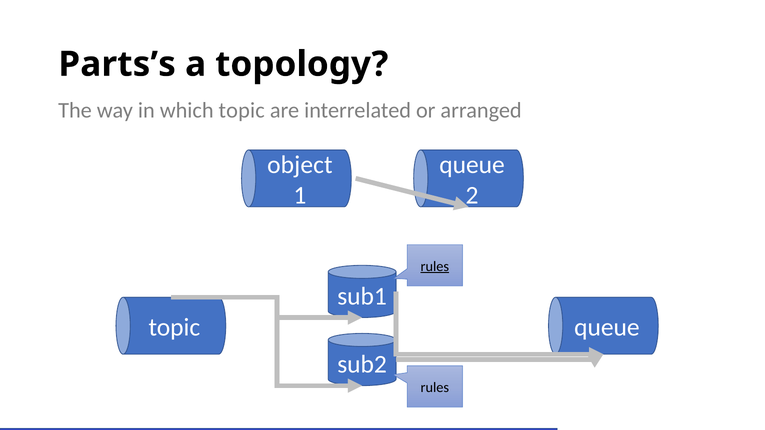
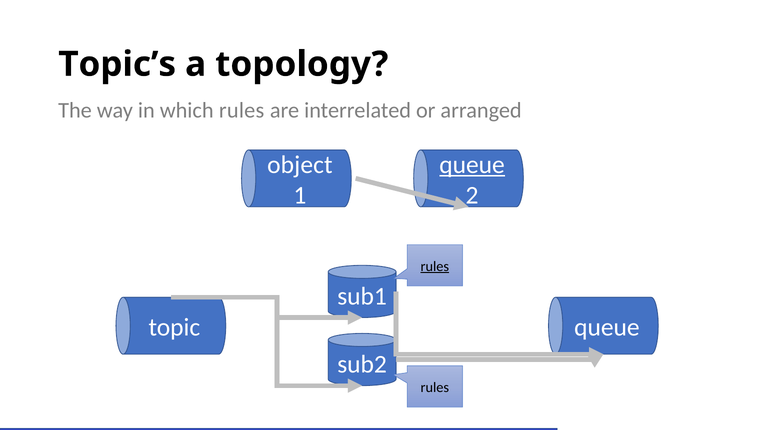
Parts’s: Parts’s -> Topic’s (117, 64)
which topic: topic -> rules (242, 110)
queue underline: none -> present (472, 165)
